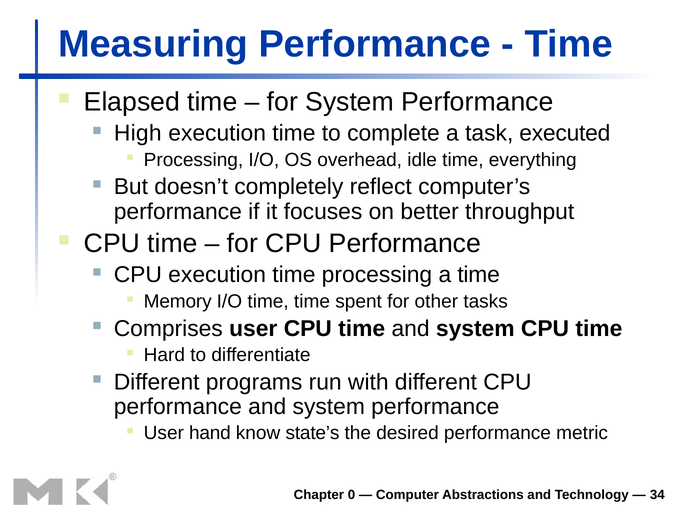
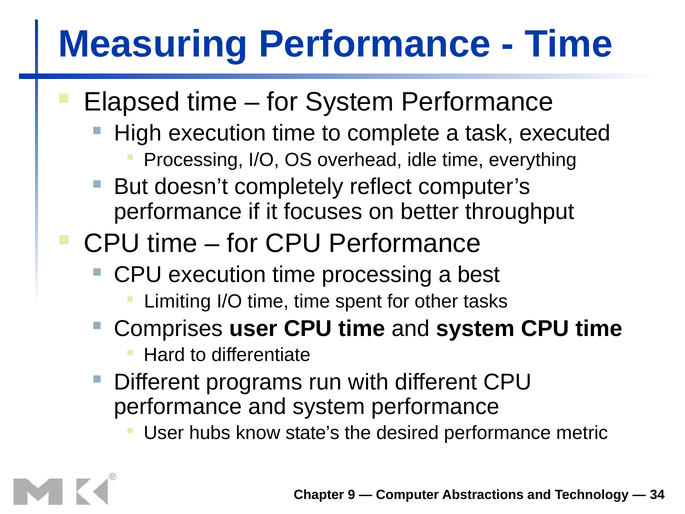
a time: time -> best (479, 275)
Memory: Memory -> Limiting (178, 301)
hand: hand -> hubs (210, 433)
0: 0 -> 9 (351, 494)
